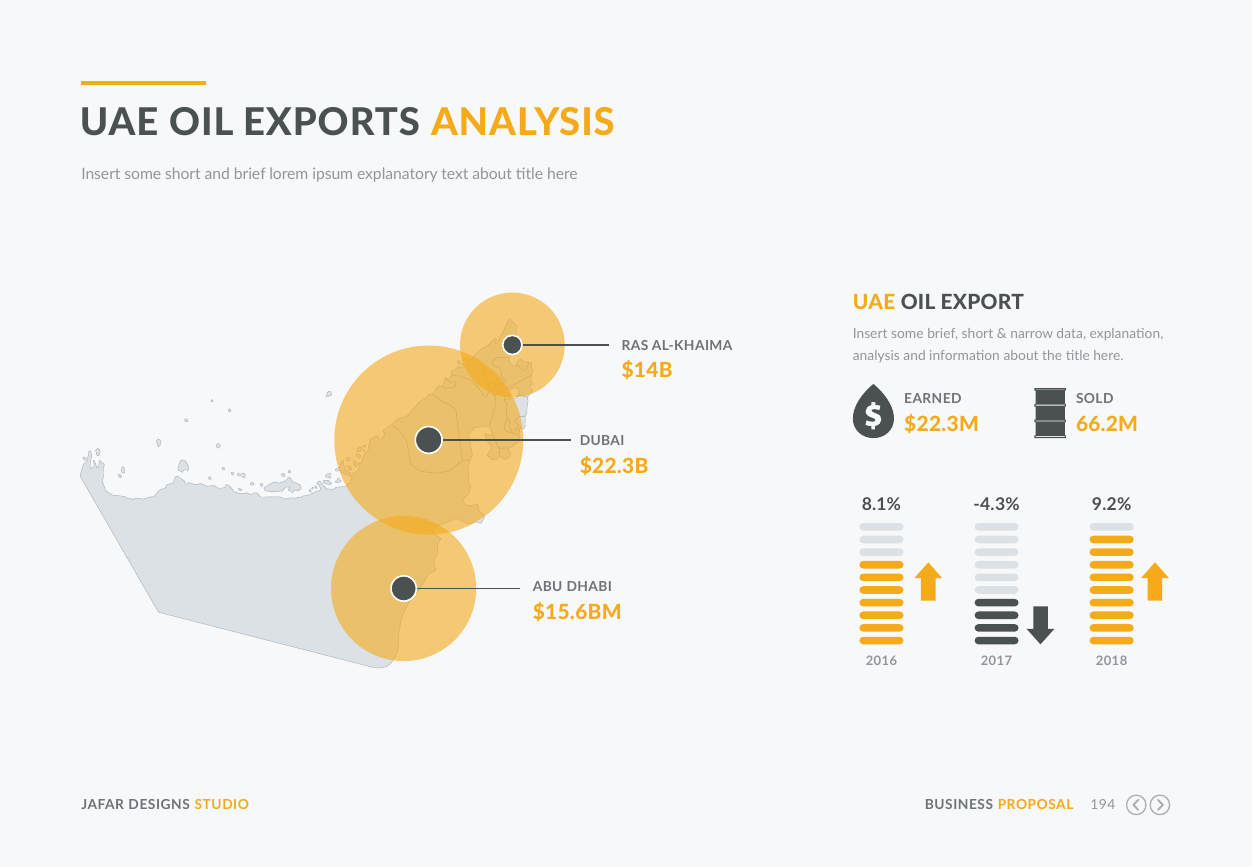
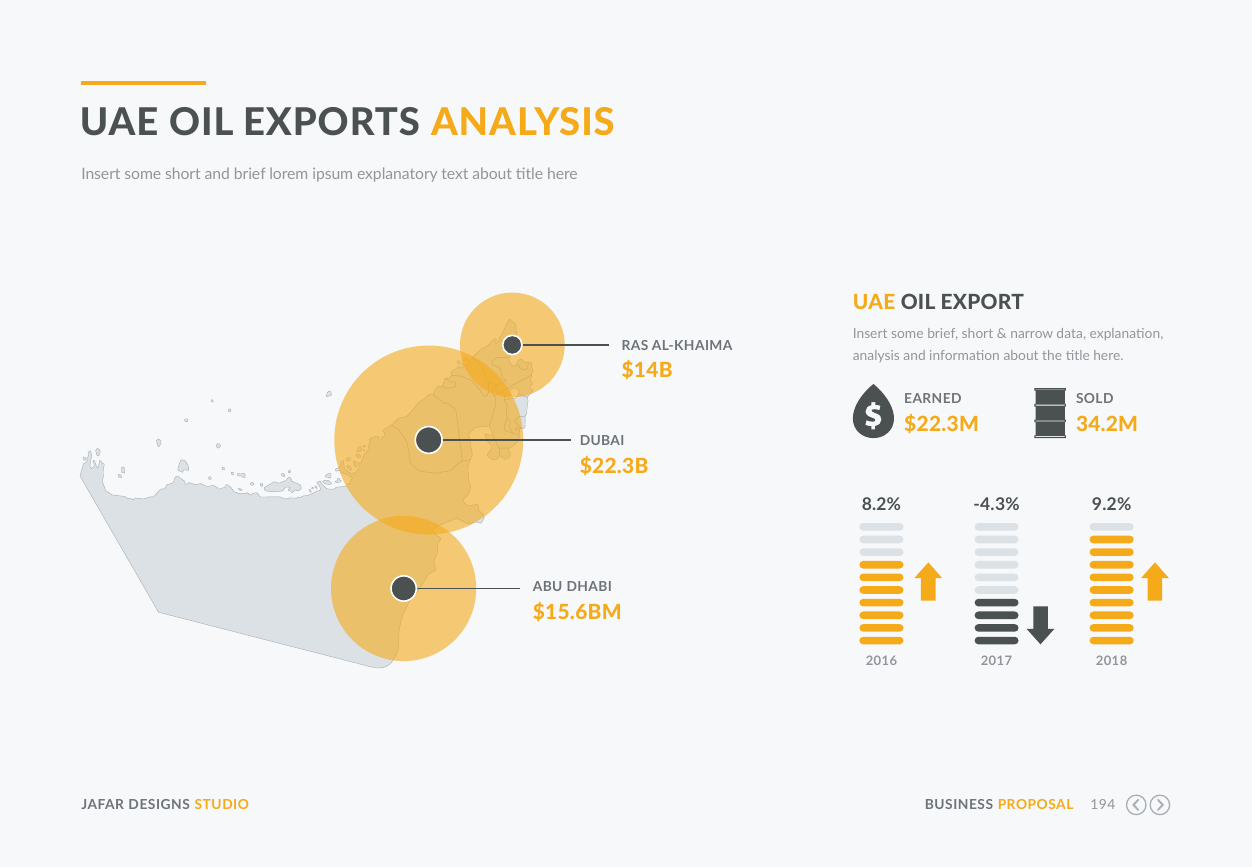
66.2M: 66.2M -> 34.2M (1107, 424)
8.1%: 8.1% -> 8.2% (881, 505)
